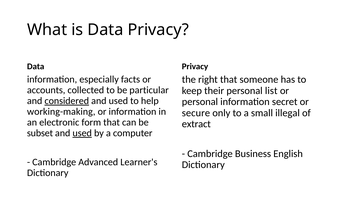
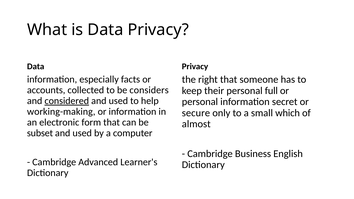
particular: particular -> considers (149, 90)
list: list -> full (271, 91)
illegal: illegal -> which (288, 113)
extract: extract -> almost (196, 124)
used underline: present -> none (82, 133)
